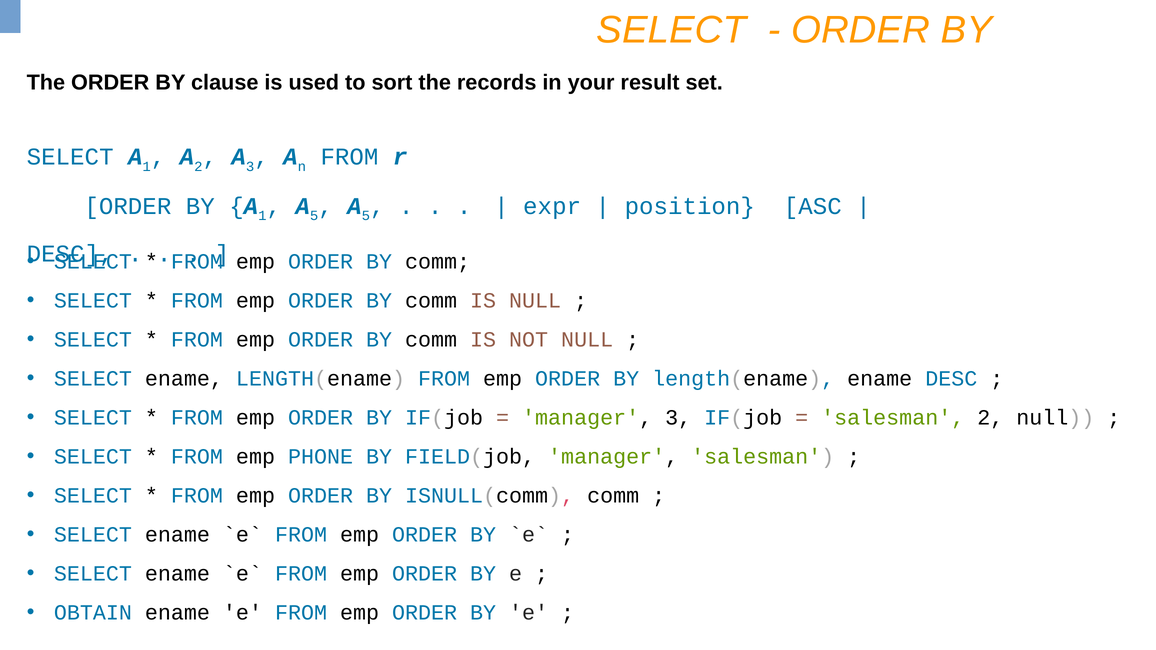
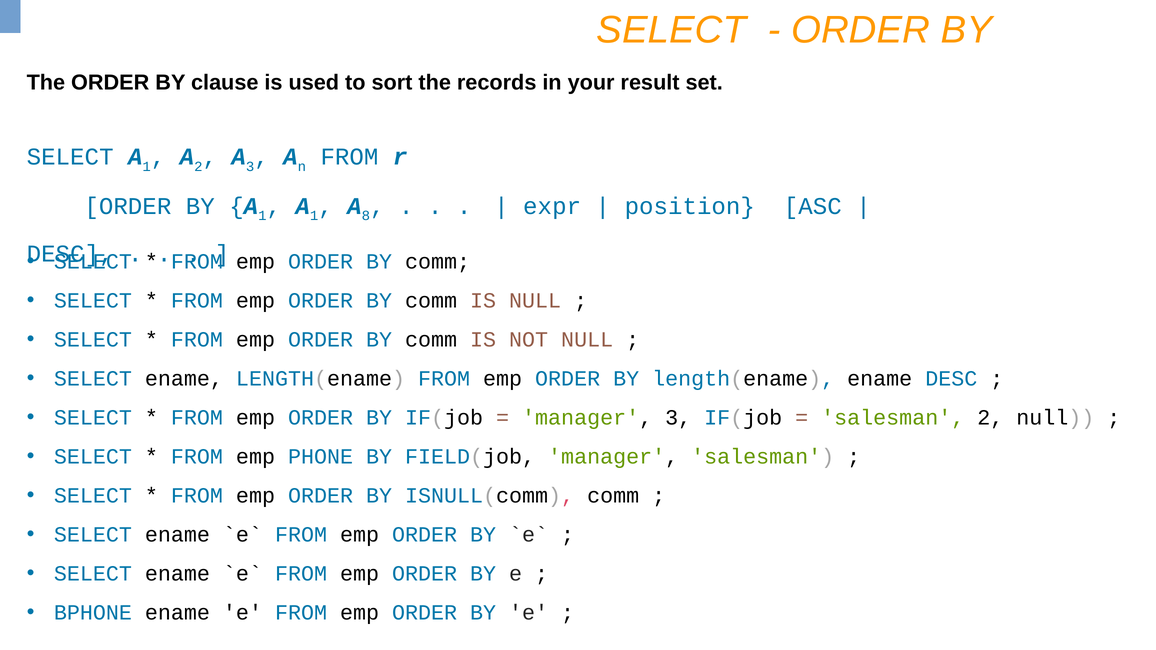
5: 5 -> 1 (314, 216)
5: 5 -> 8 (366, 216)
OBTAIN: OBTAIN -> BPHONE (93, 613)
